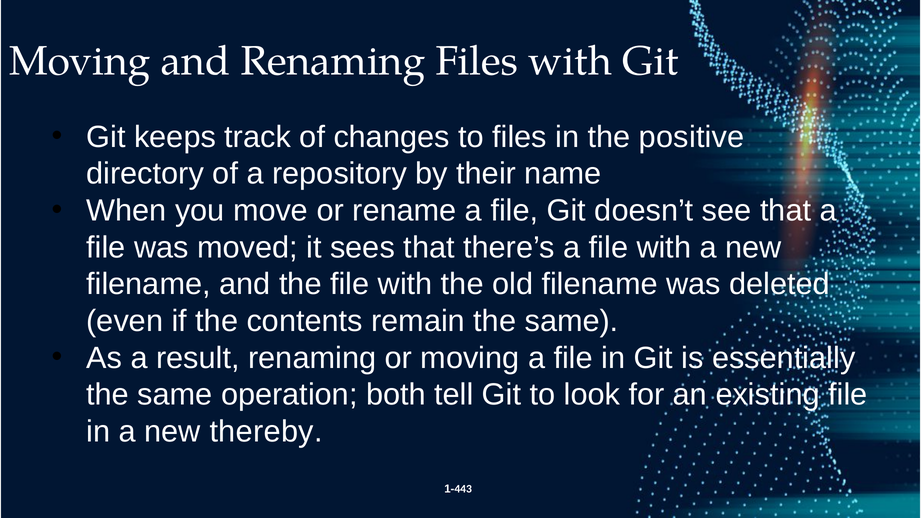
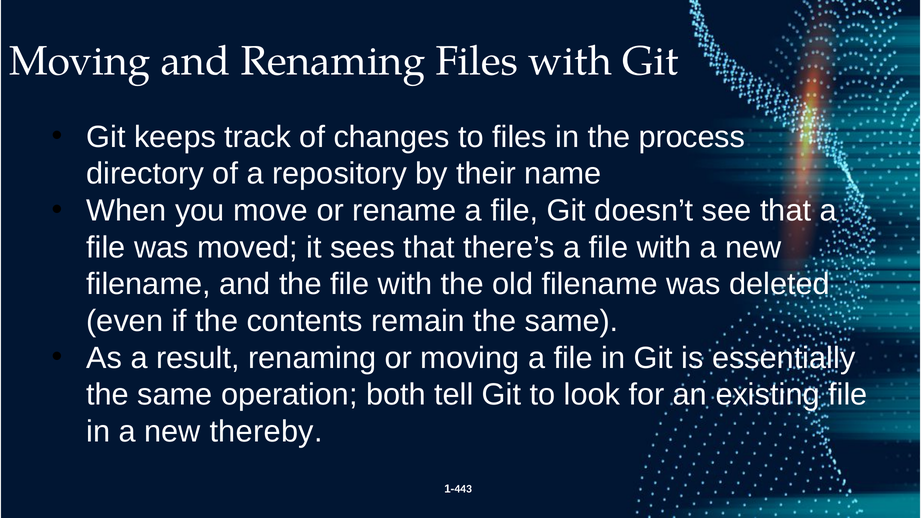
positive: positive -> process (692, 137)
